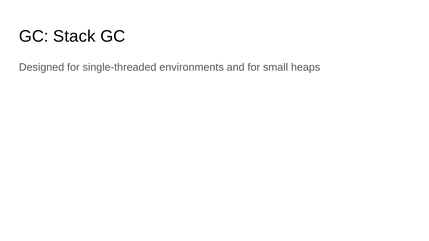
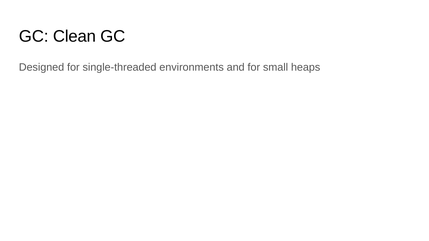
Stack: Stack -> Clean (74, 36)
